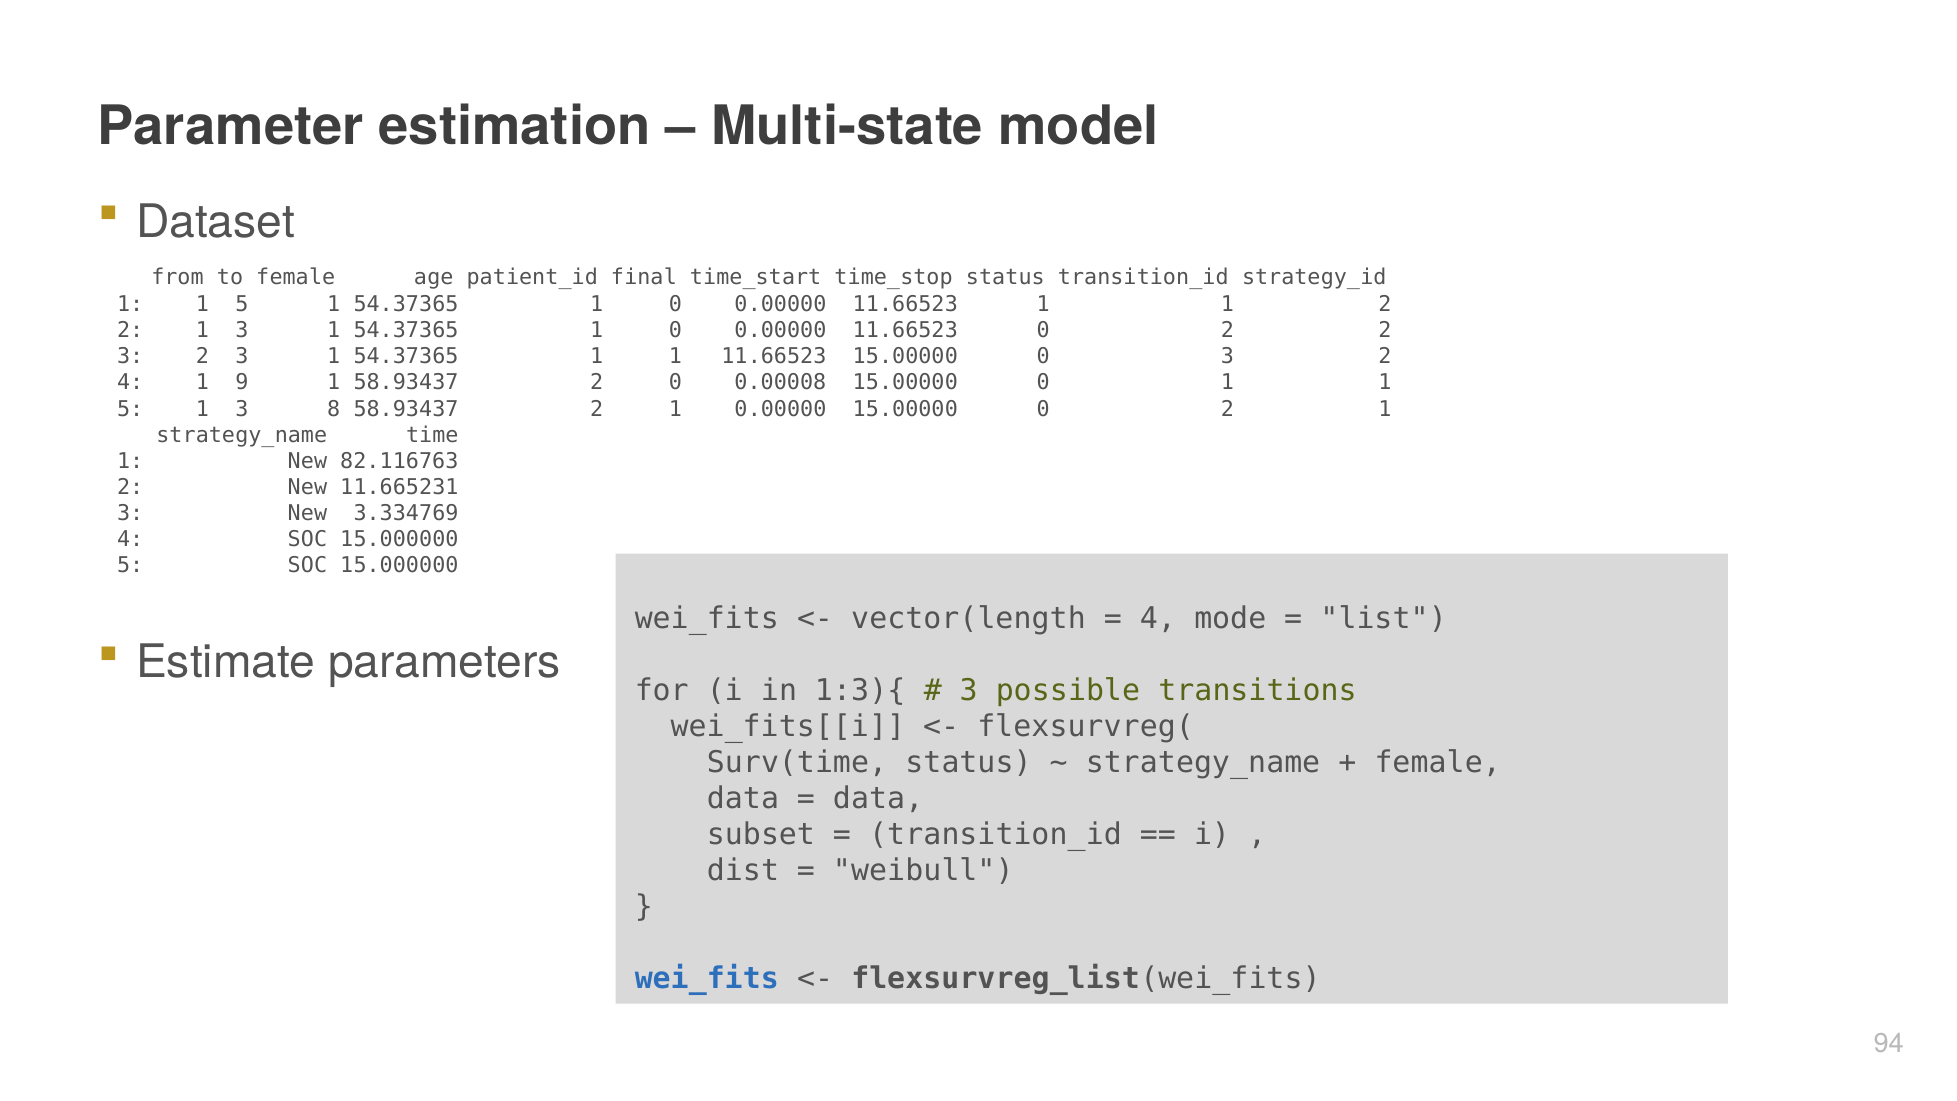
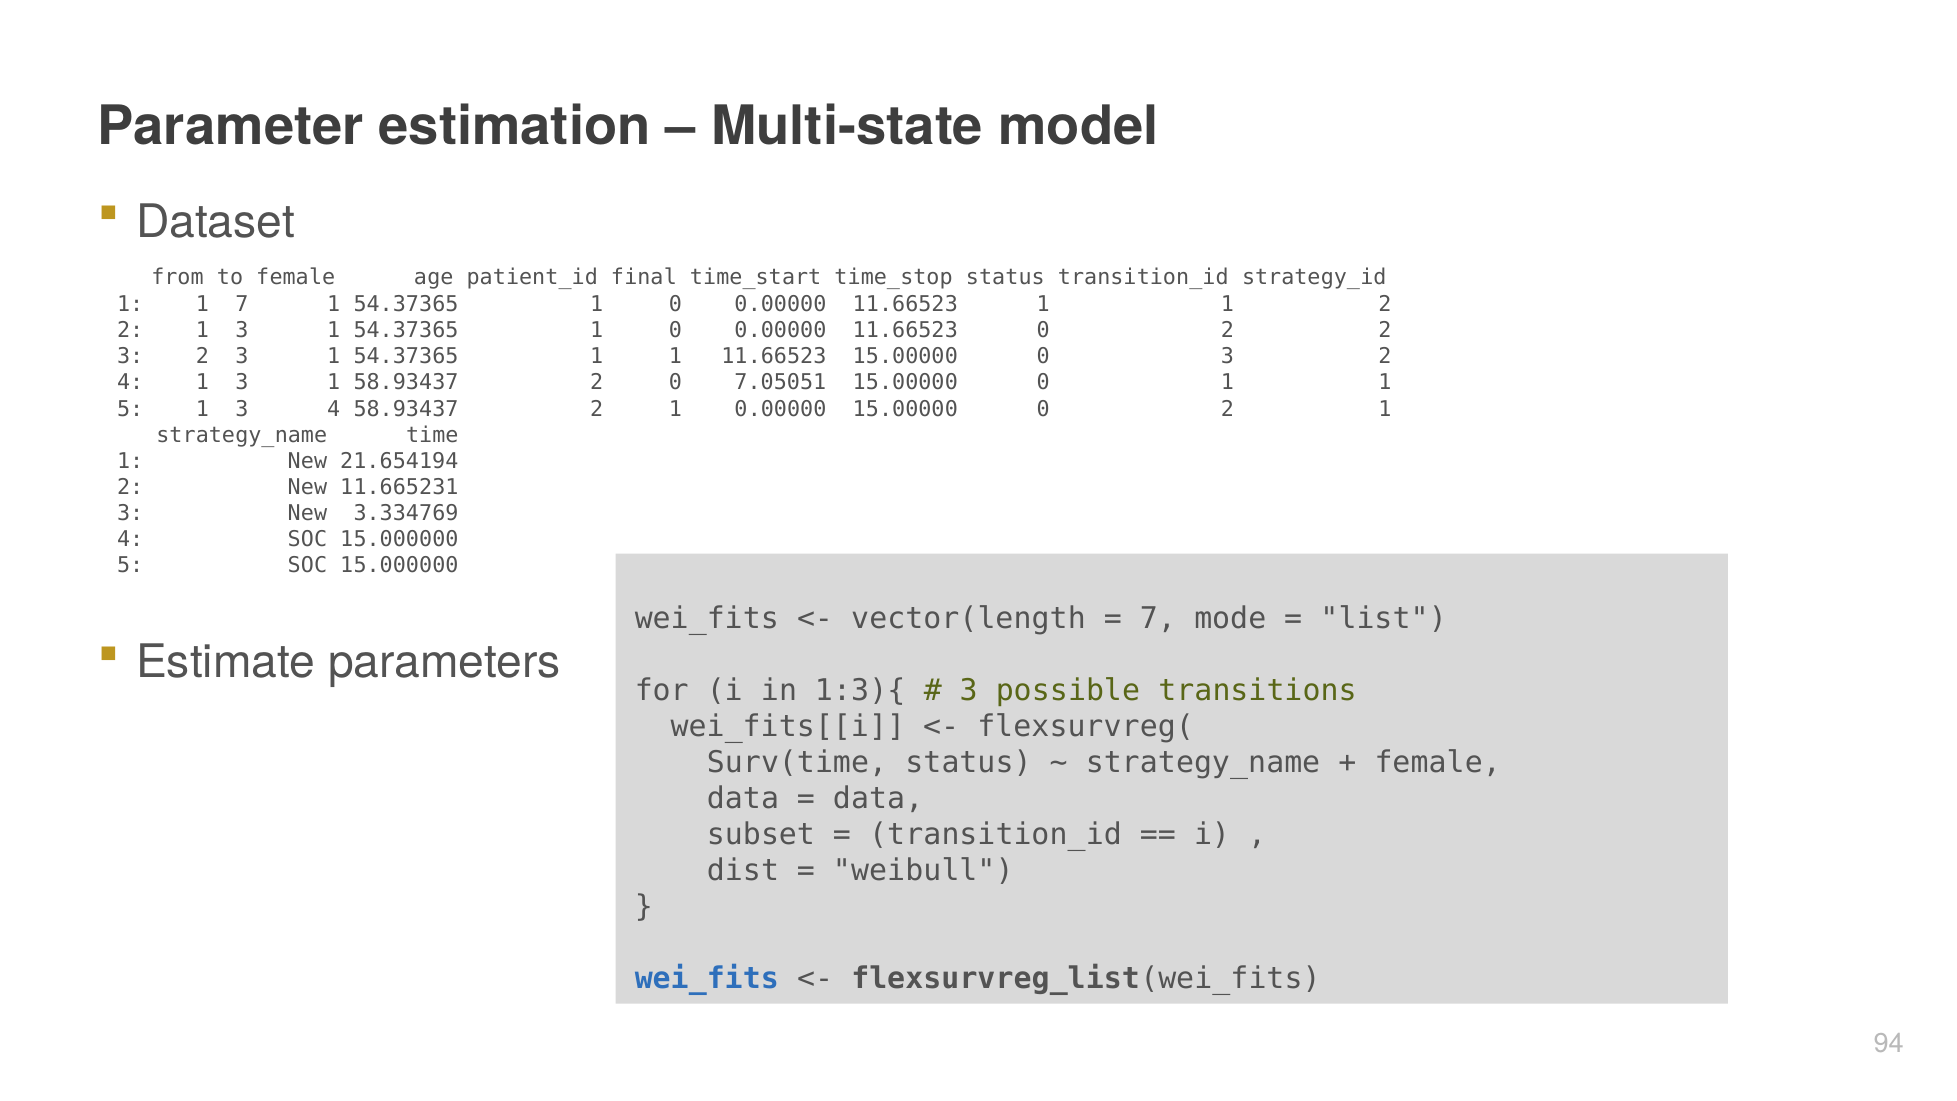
5: 5 -> 7 (242, 305)
4 1 9: 9 -> 3 (242, 383)
0.00008: 0.00008 -> 7.05051 (780, 383)
3 8: 8 -> 4 (334, 409)
82.116763: 82.116763 -> 21.654194 (399, 461)
4: 4 -> 7 (1158, 619)
